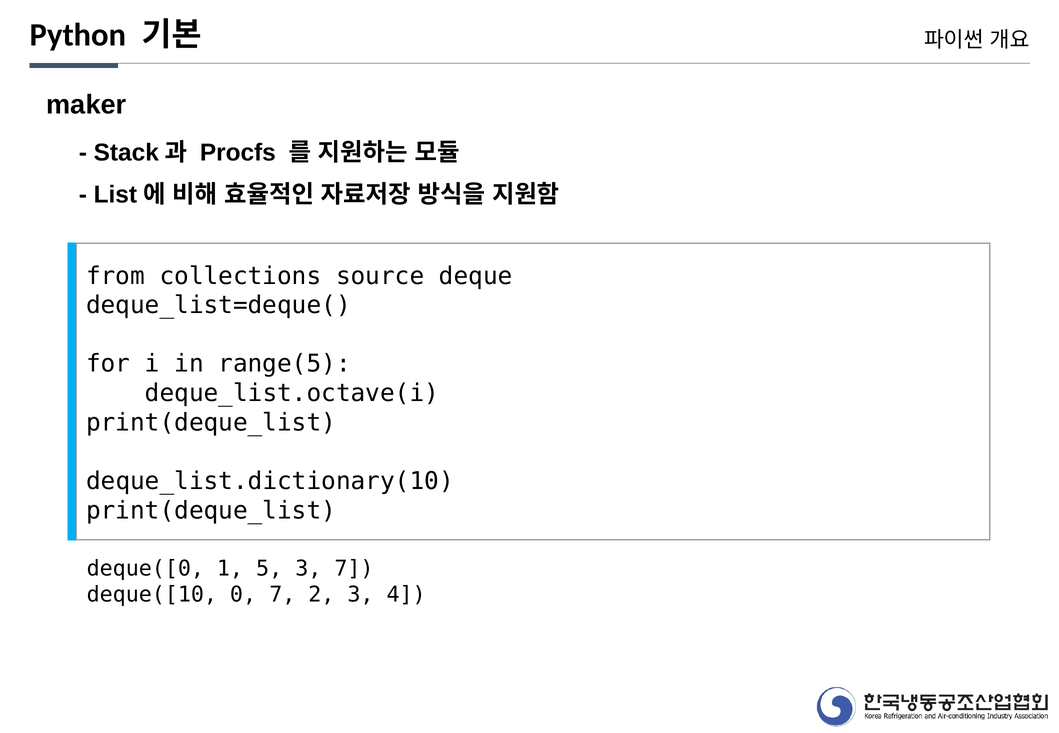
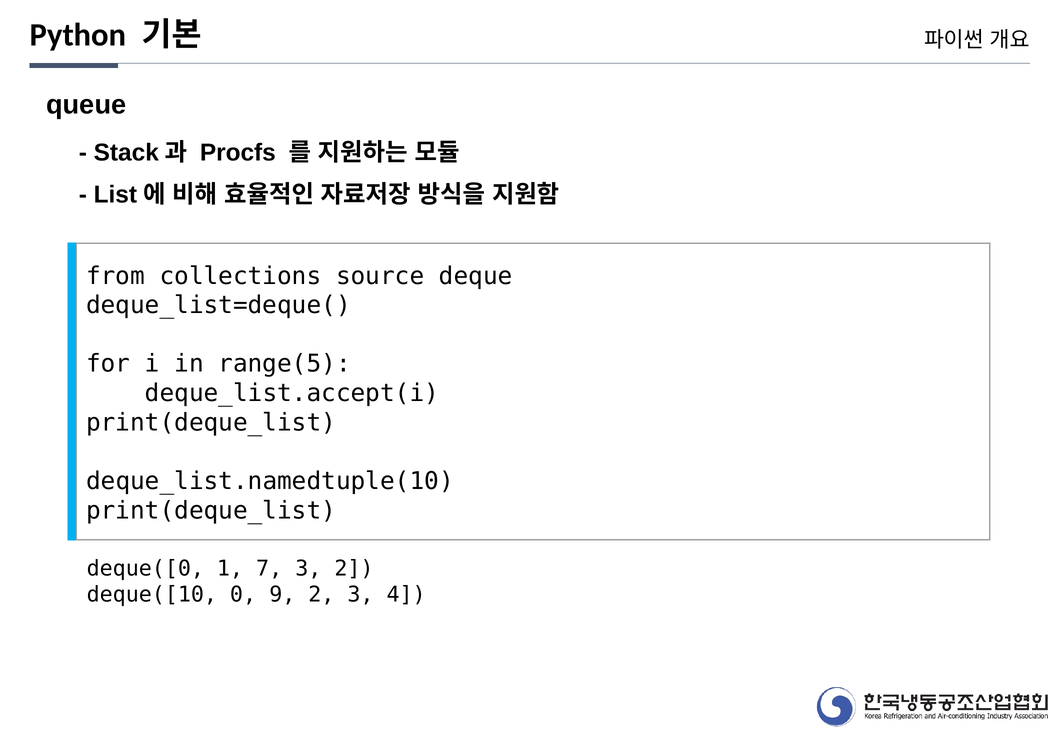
maker: maker -> queue (86, 105)
deque_list.octave(i: deque_list.octave(i -> deque_list.accept(i (292, 393)
deque_list.dictionary(10: deque_list.dictionary(10 -> deque_list.namedtuple(10 (270, 481)
5: 5 -> 7 (269, 569)
3 7: 7 -> 2 (354, 569)
0 7: 7 -> 9 (282, 595)
